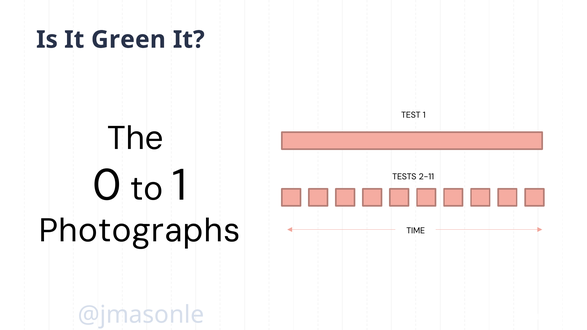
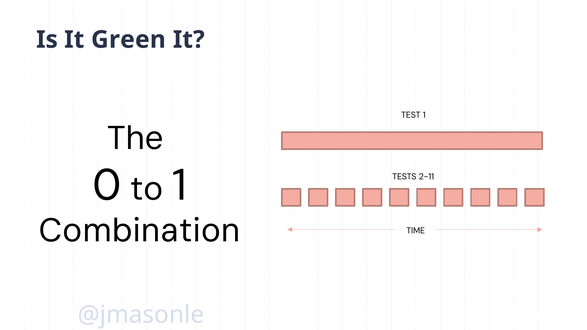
Photographs: Photographs -> Combination (140, 231)
